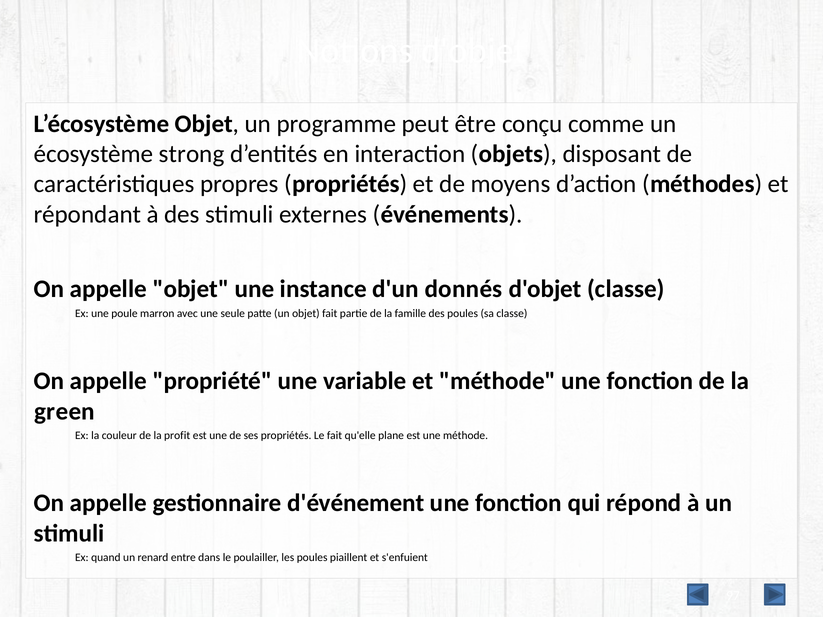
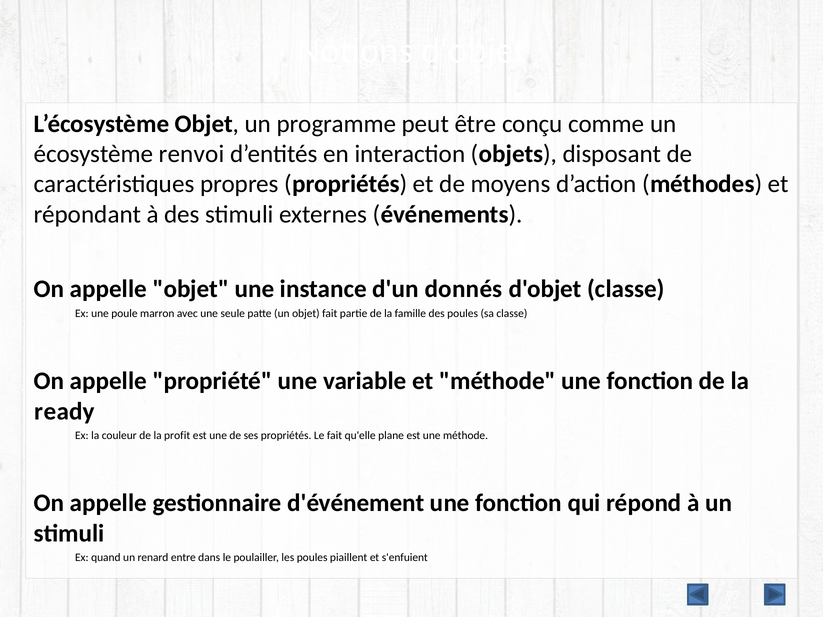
strong: strong -> renvoi (192, 154)
green: green -> ready (65, 411)
